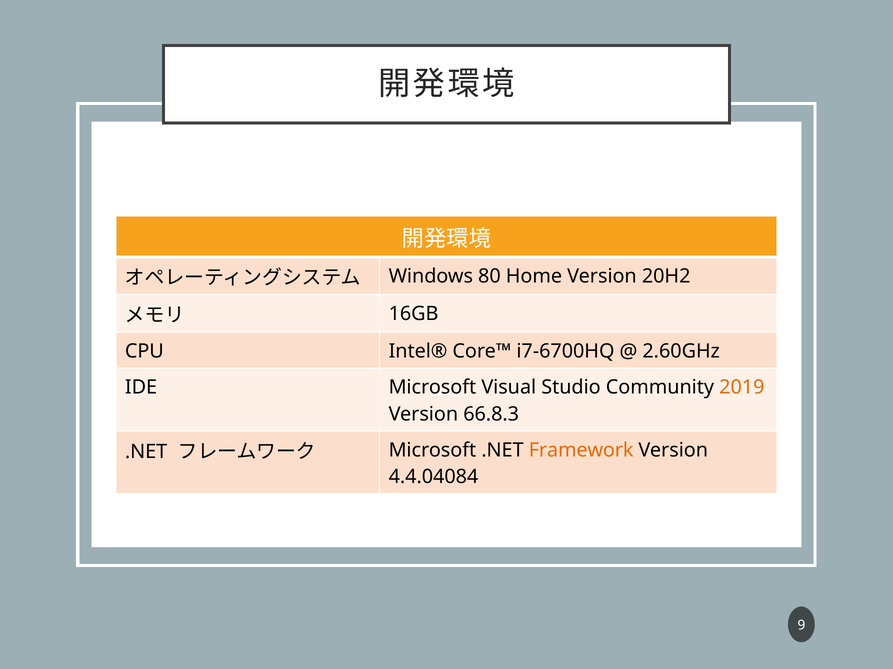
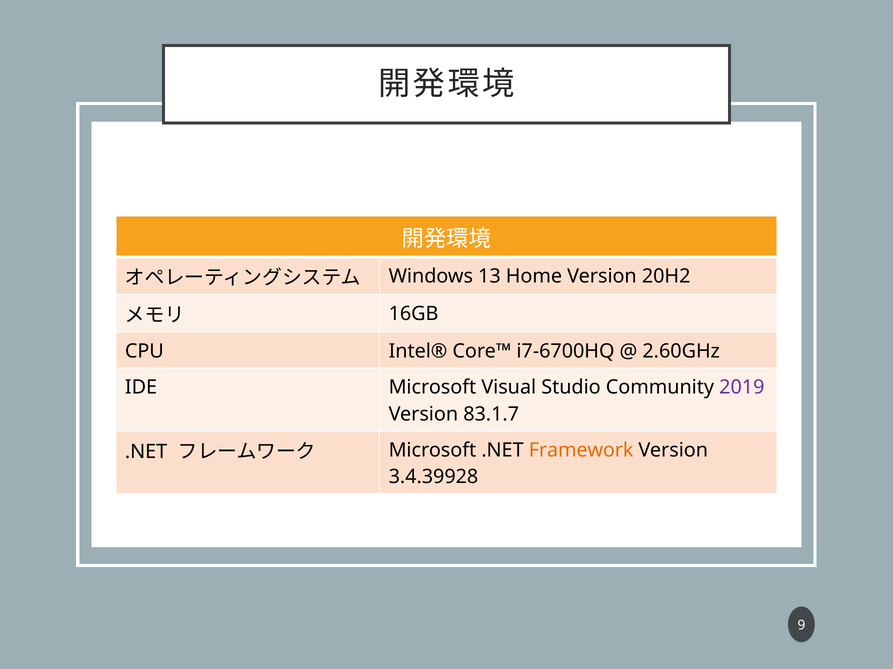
80: 80 -> 13 (489, 276)
2019 colour: orange -> purple (742, 388)
66.8.3: 66.8.3 -> 83.1.7 (491, 415)
4.4.04084: 4.4.04084 -> 3.4.39928 (433, 477)
